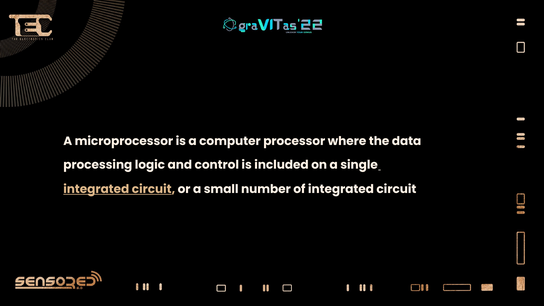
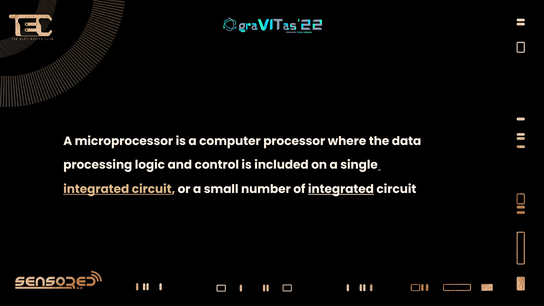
integrated underline: none -> present (341, 189)
